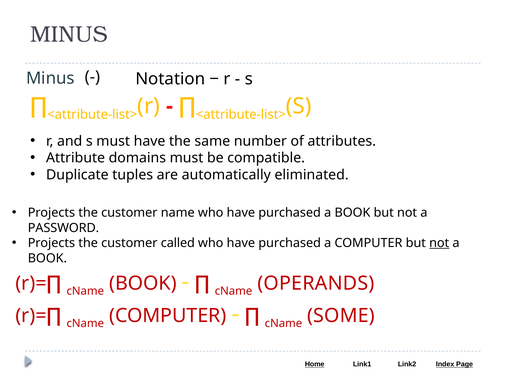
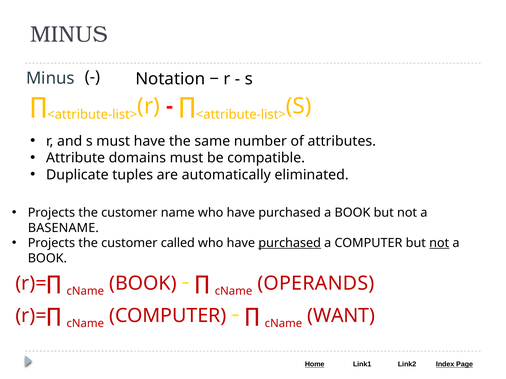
PASSWORD: PASSWORD -> BASENAME (63, 228)
purchased underline: none -> present (290, 243)
SOME: SOME -> WANT (341, 316)
